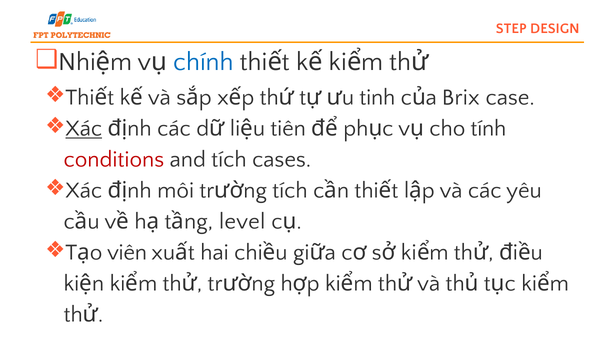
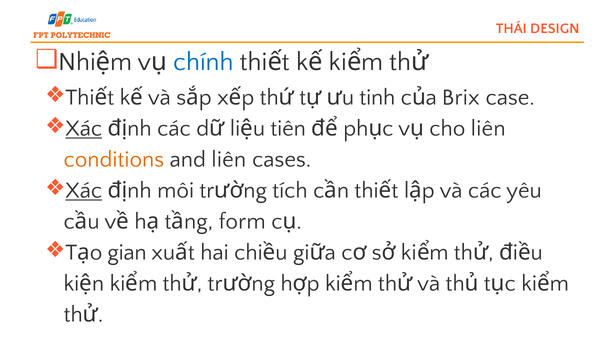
STEP: STEP -> THÁI (511, 29)
cho tính: tính -> liên (488, 128)
conditions colour: red -> orange (114, 159)
and tích: tích -> liên (229, 159)
Xác underline: none -> present (84, 190)
level: level -> form (242, 221)
viên: viên -> gian (127, 252)
